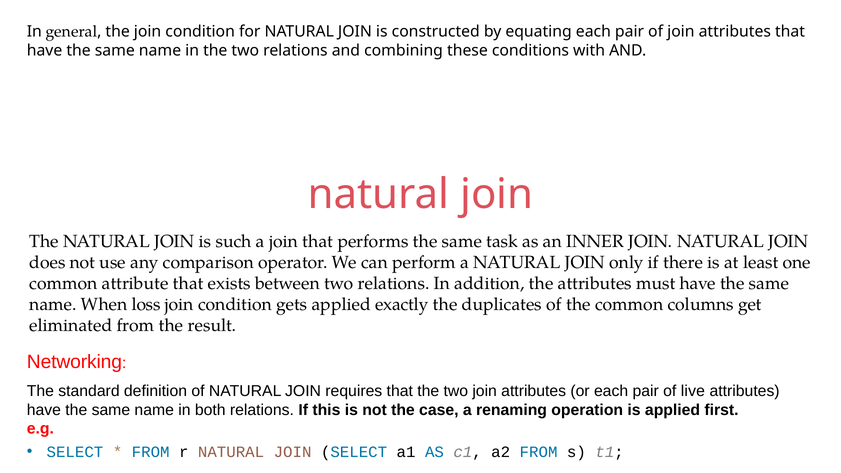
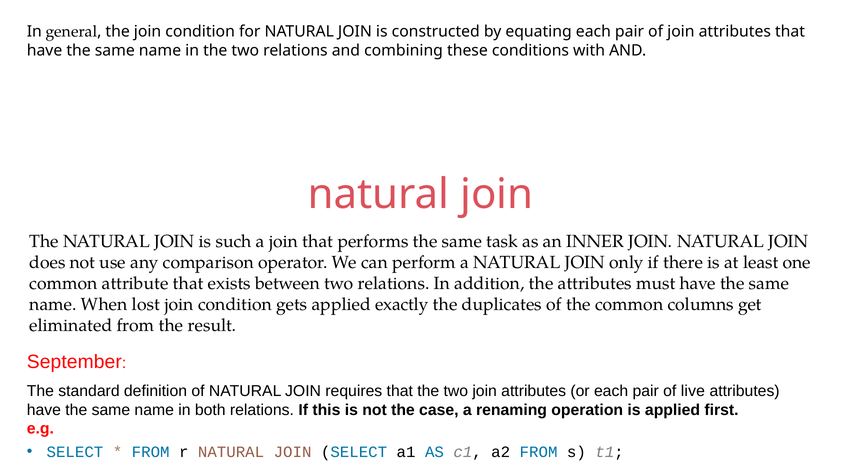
loss: loss -> lost (146, 304)
Networking: Networking -> September (74, 362)
